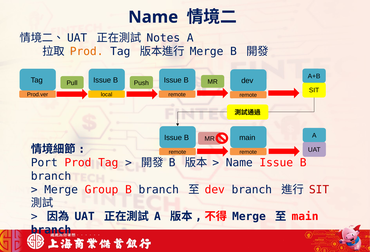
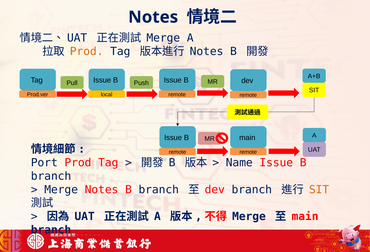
Name: Name -> Notes (153, 17)
Notes: Notes -> Merge (163, 38)
Merge: Merge -> Notes (207, 51)
Merge Group: Group -> Notes (102, 189)
SIT colour: red -> orange (319, 189)
